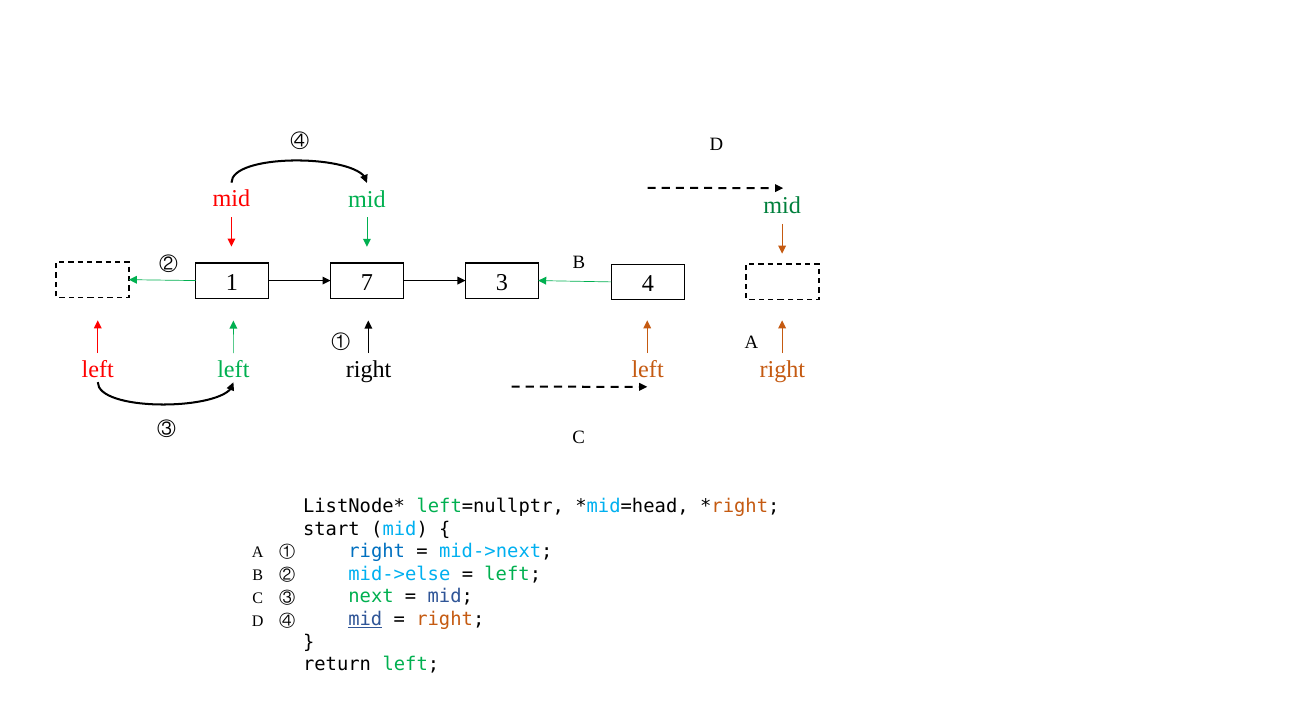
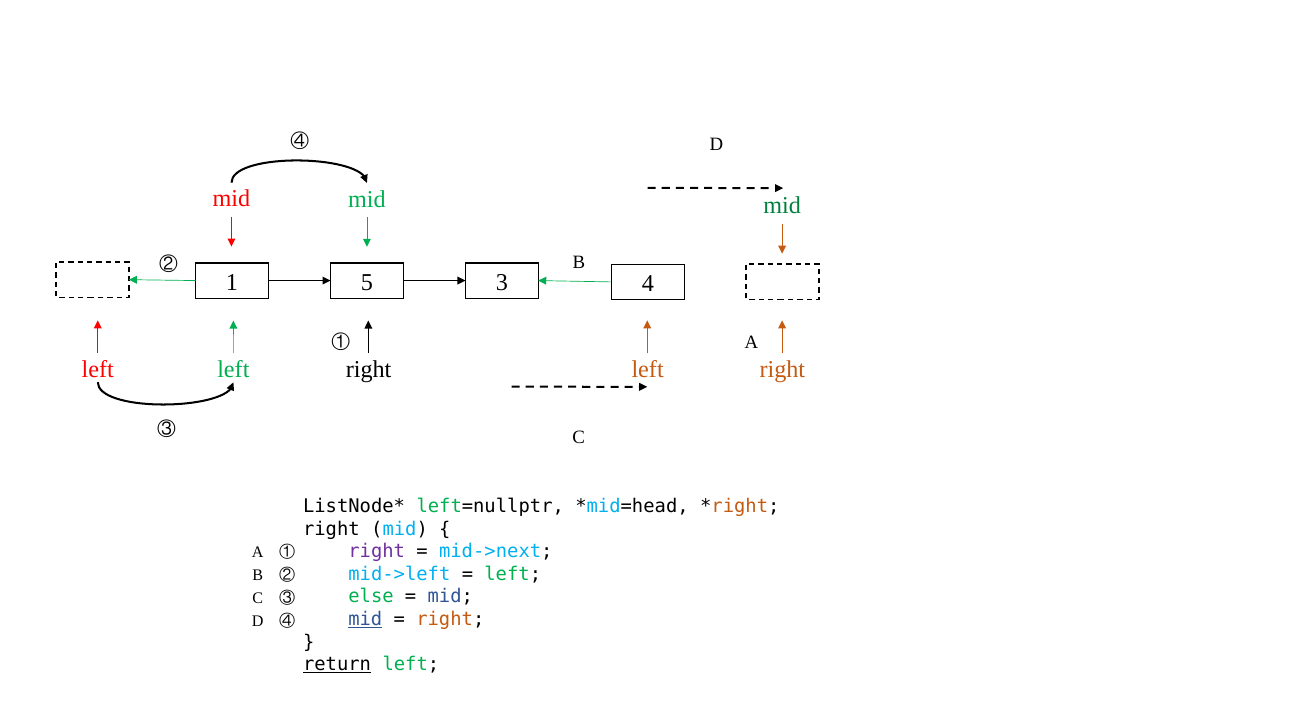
7: 7 -> 5 (367, 282)
start: start -> right (331, 529)
right colour: blue -> purple (377, 551)
mid->else: mid->else -> mid->left (399, 574)
next: next -> else (371, 596)
return underline: none -> present (337, 664)
